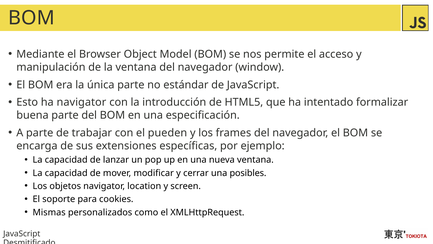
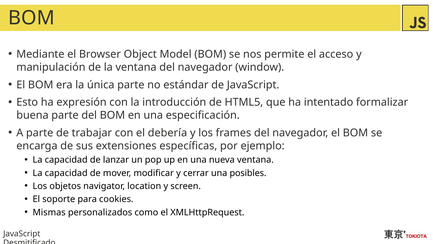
ha navigator: navigator -> expresión (82, 102)
pueden: pueden -> debería (167, 133)
